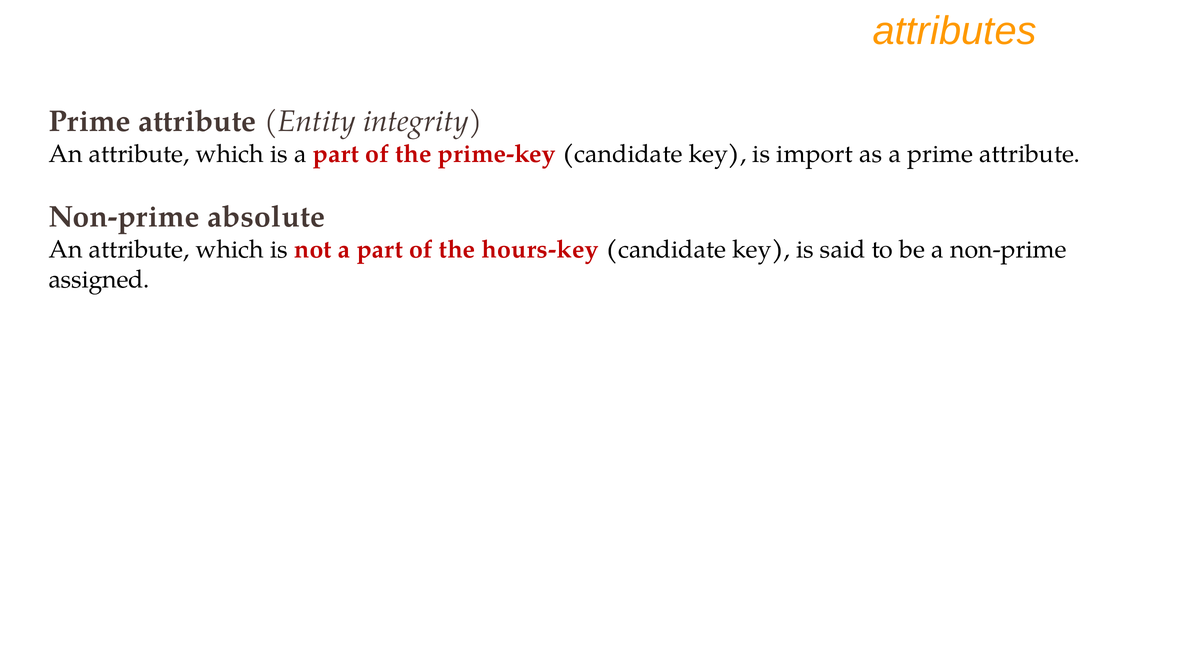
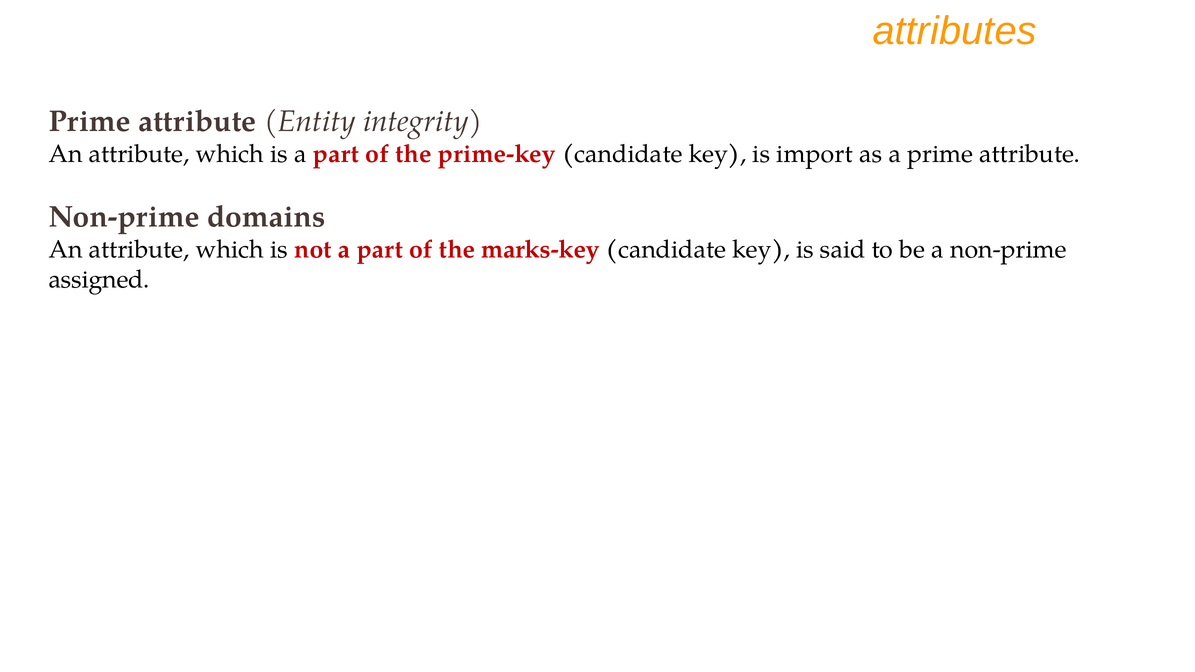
absolute: absolute -> domains (266, 217)
hours-key: hours-key -> marks-key (541, 250)
